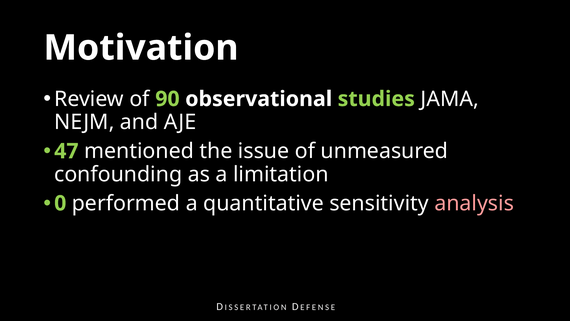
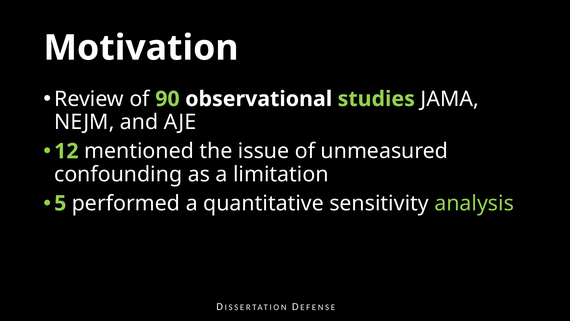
47: 47 -> 12 (66, 151)
0: 0 -> 5 (60, 203)
analysis colour: pink -> light green (474, 203)
